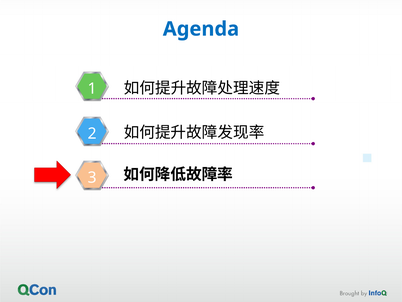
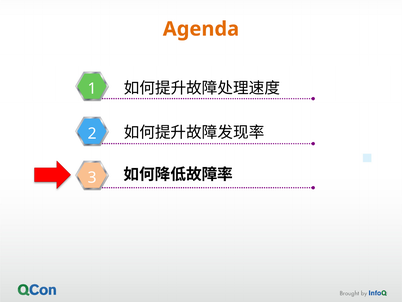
Agenda colour: blue -> orange (201, 29)
